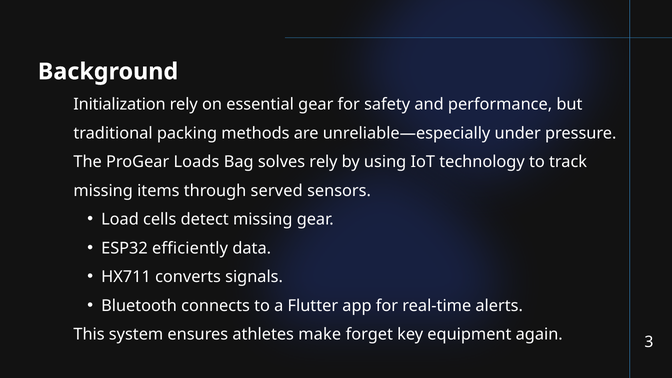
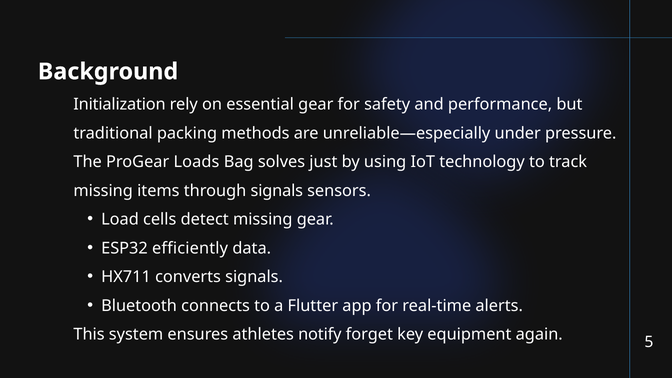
solves rely: rely -> just (323, 162)
through served: served -> signals (277, 191)
make: make -> notify (320, 334)
3: 3 -> 5 (649, 342)
